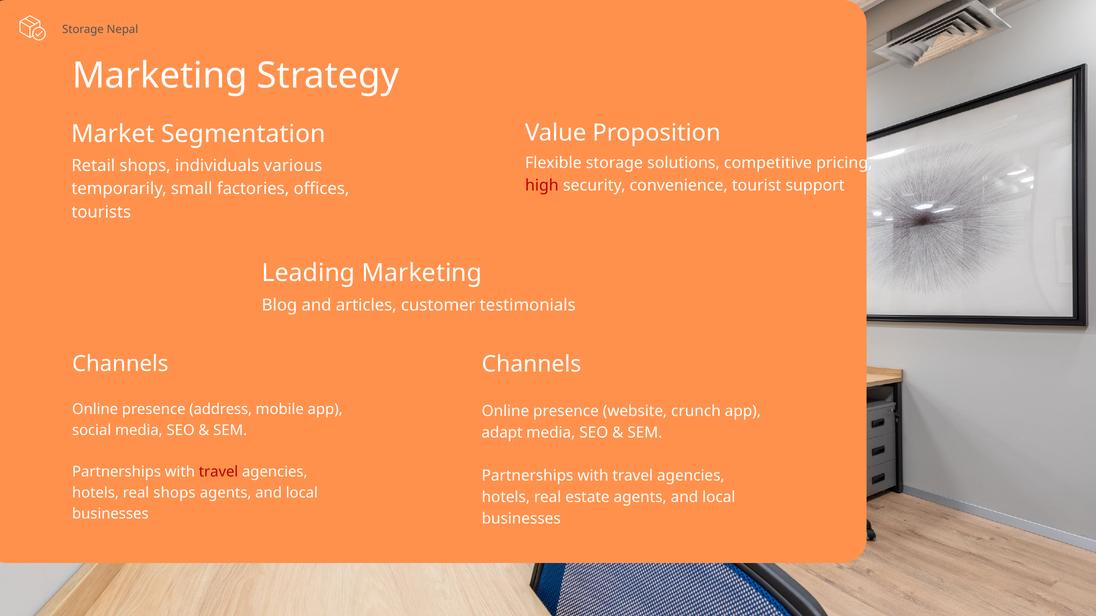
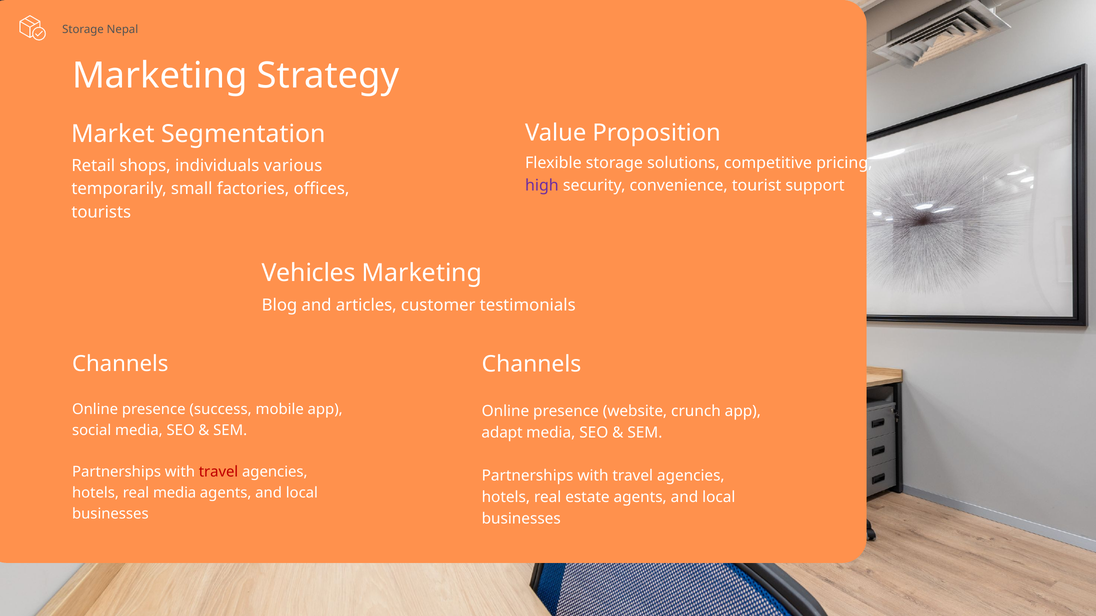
high colour: red -> purple (542, 186)
Leading: Leading -> Vehicles (309, 273)
address: address -> success (221, 410)
real shops: shops -> media (175, 493)
